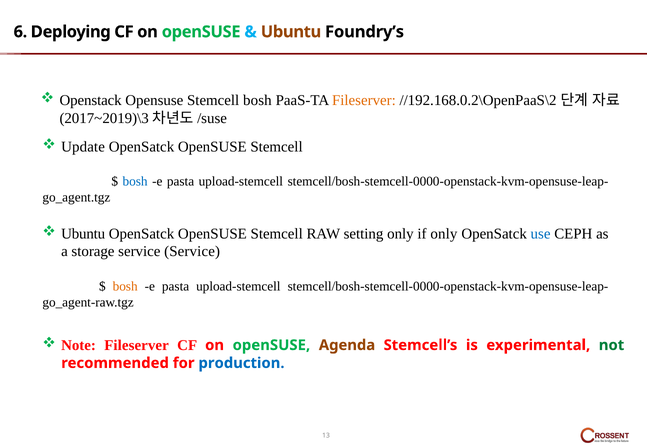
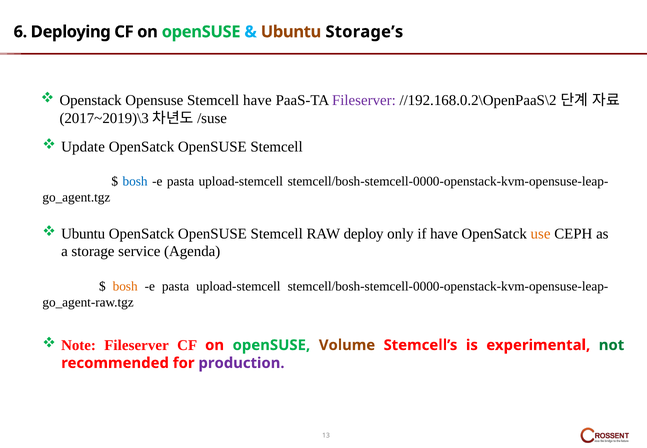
Foundry’s: Foundry’s -> Storage’s (364, 32)
Stemcell bosh: bosh -> have (257, 100)
Fileserver colour: orange -> purple (364, 100)
setting: setting -> deploy (364, 234)
if only: only -> have (444, 234)
use colour: blue -> orange (541, 234)
service Service: Service -> Agenda (192, 252)
Agenda: Agenda -> Volume (347, 345)
production colour: blue -> purple (241, 363)
